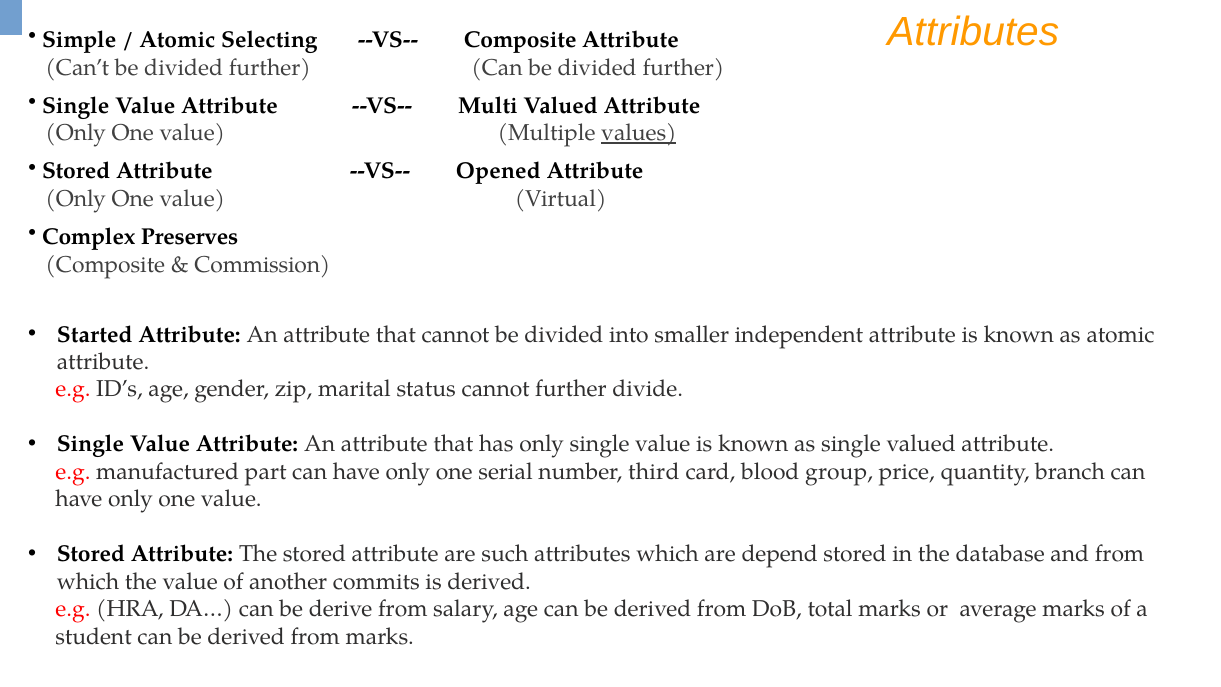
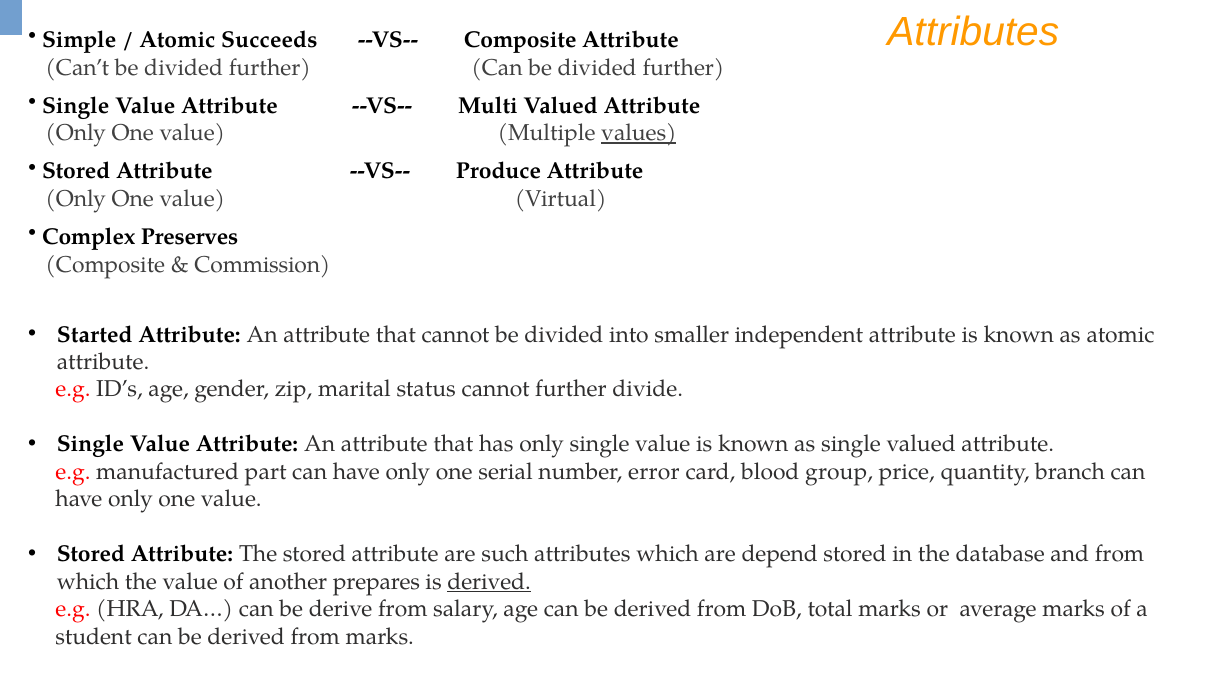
Selecting: Selecting -> Succeeds (269, 40)
Opened: Opened -> Produce (499, 171)
third: third -> error (654, 472)
commits: commits -> prepares (376, 582)
derived underline: none -> present (489, 582)
